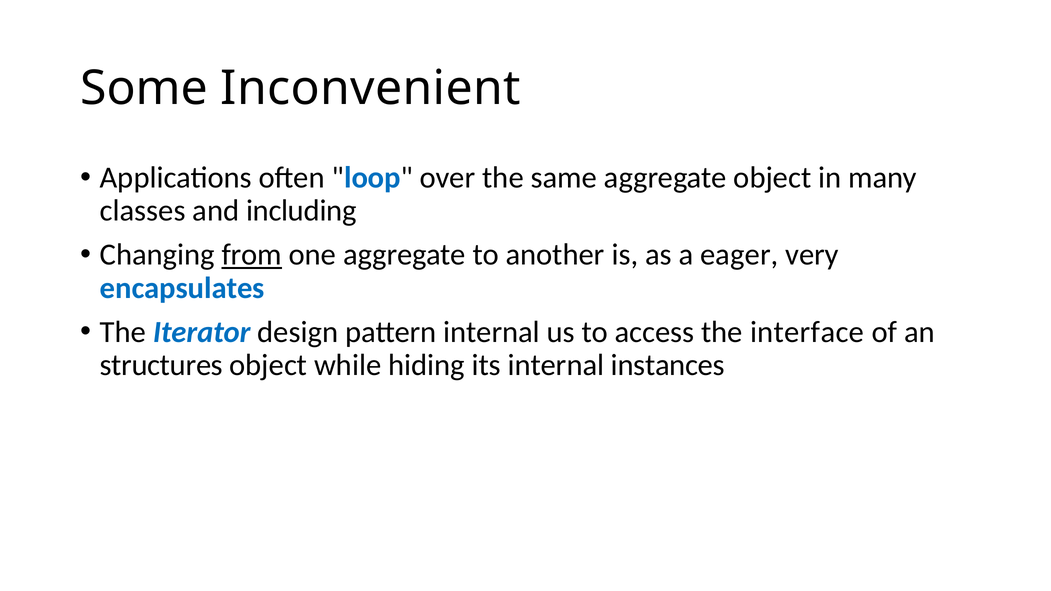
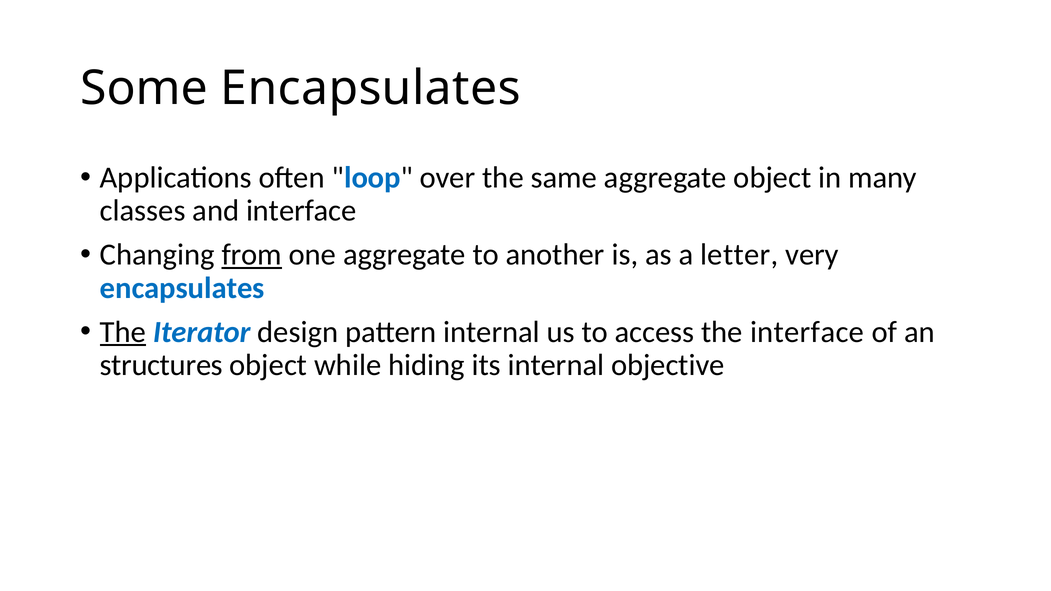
Some Inconvenient: Inconvenient -> Encapsulates (371, 88)
and including: including -> interface (301, 211)
eager: eager -> letter (739, 255)
The underline: none -> present (123, 332)
instances: instances -> objective (668, 365)
